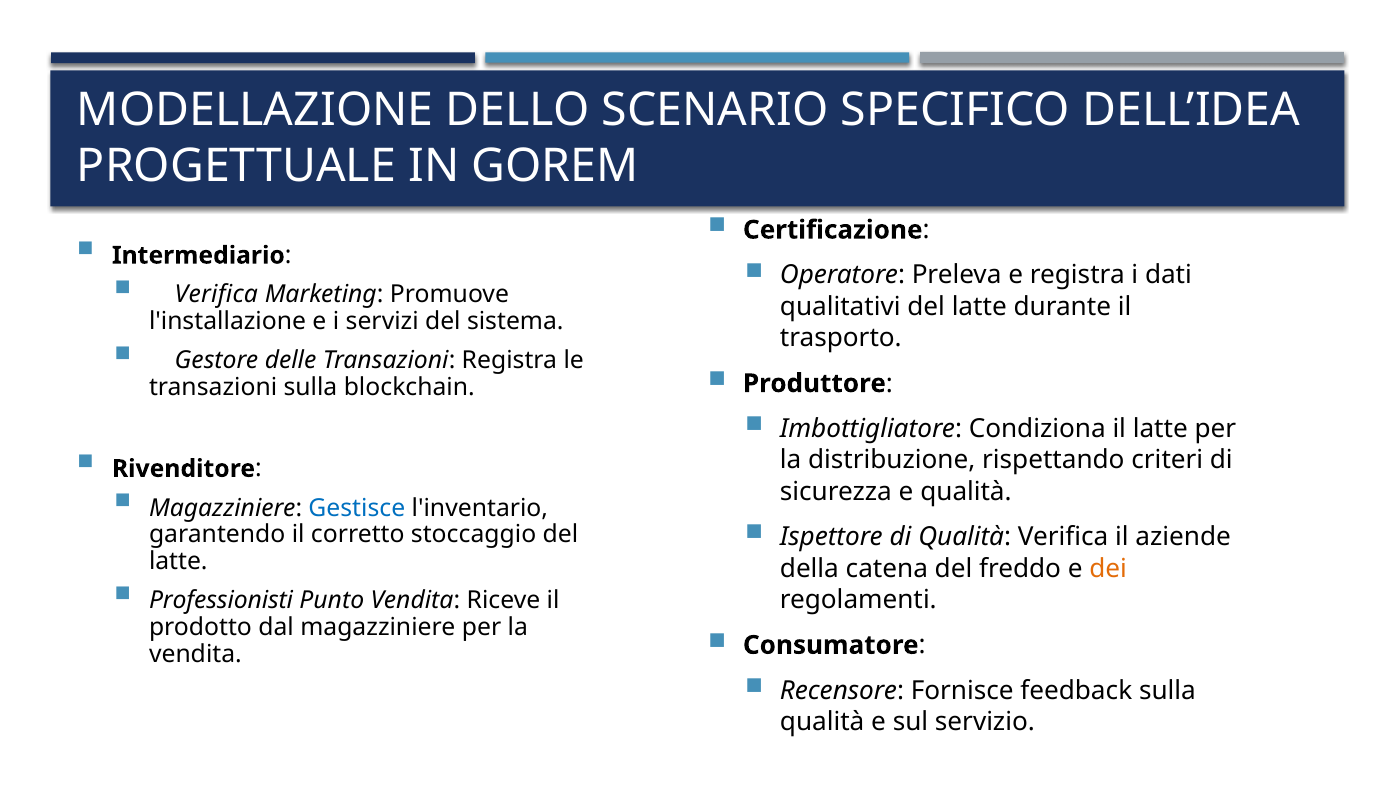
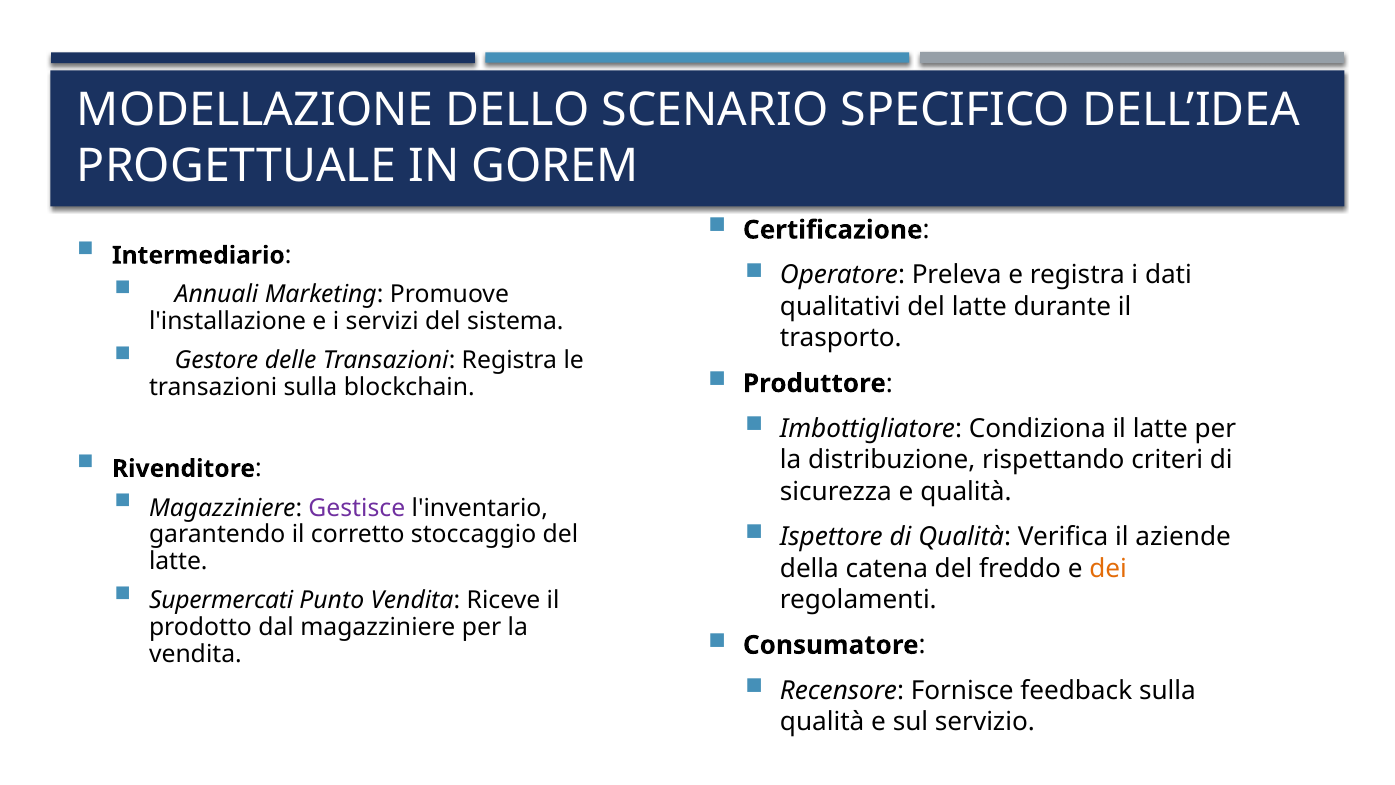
Verifica: Verifica -> Annuali (216, 295)
Gestisce colour: blue -> purple (357, 508)
Professionisti: Professionisti -> Supermercati (221, 600)
